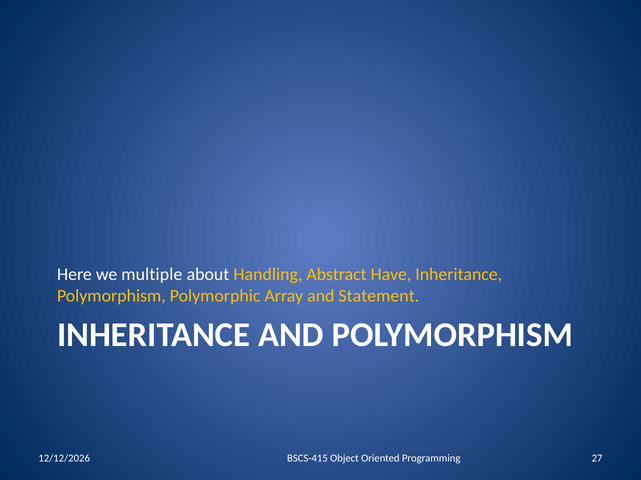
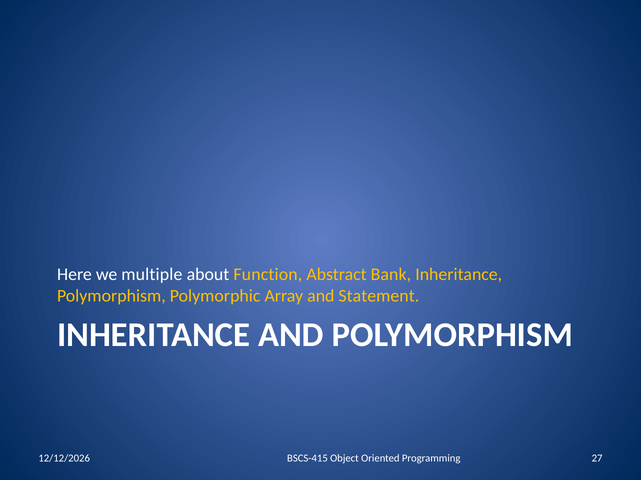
Handling: Handling -> Function (268, 275)
Have: Have -> Bank (391, 275)
